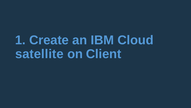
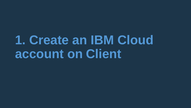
satellite: satellite -> account (39, 54)
